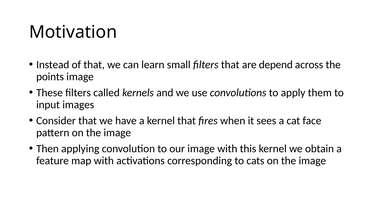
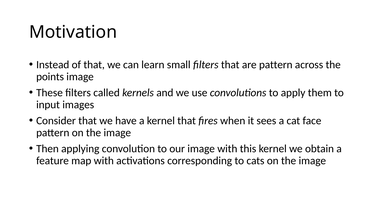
are depend: depend -> pattern (276, 64)
